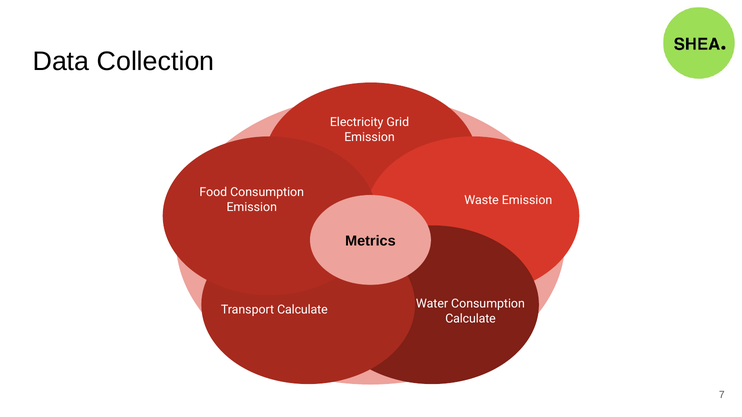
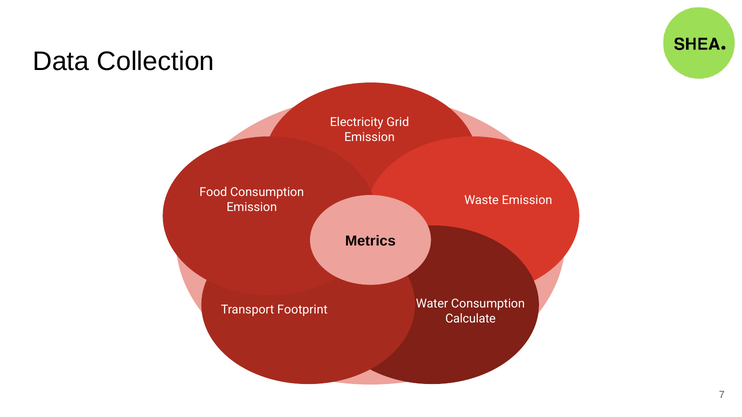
Transport Calculate: Calculate -> Footprint (302, 310)
